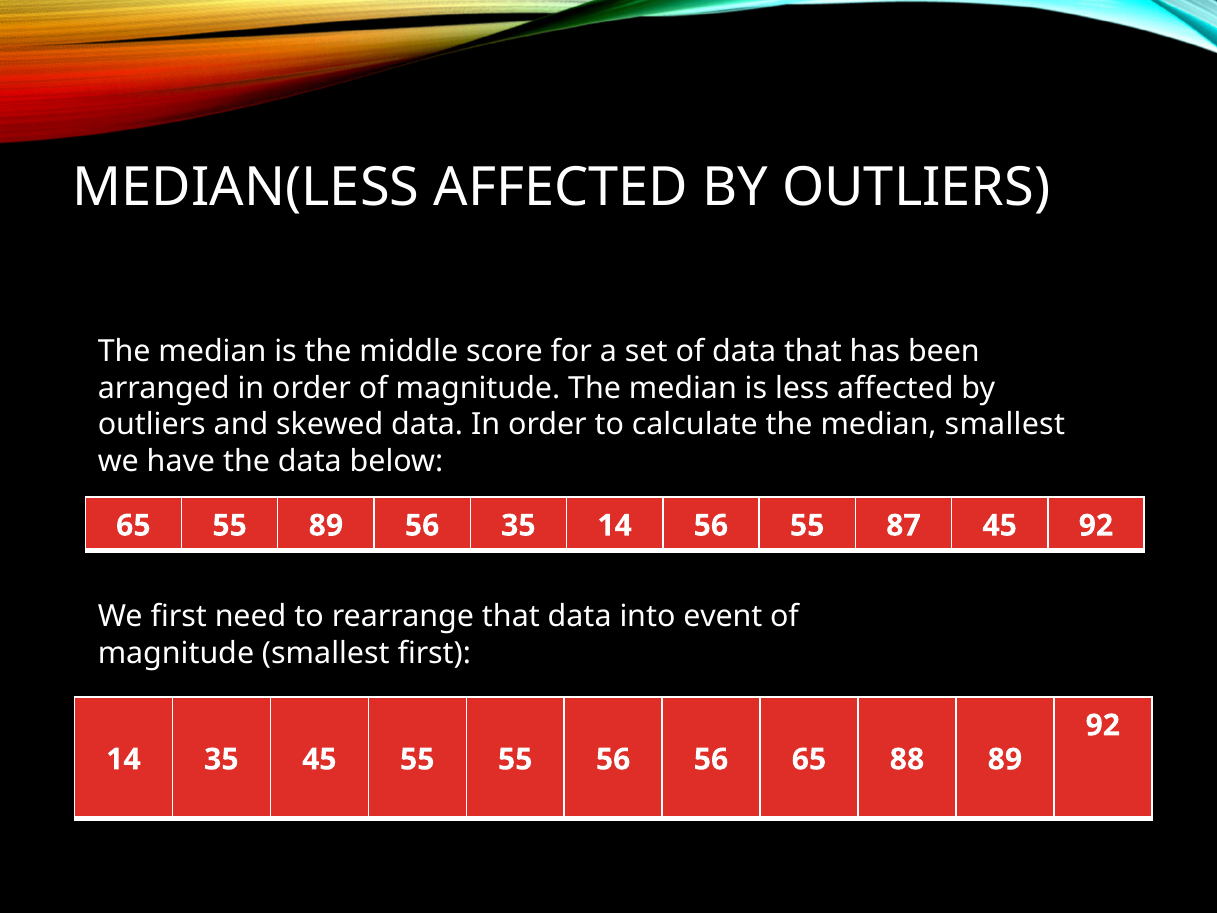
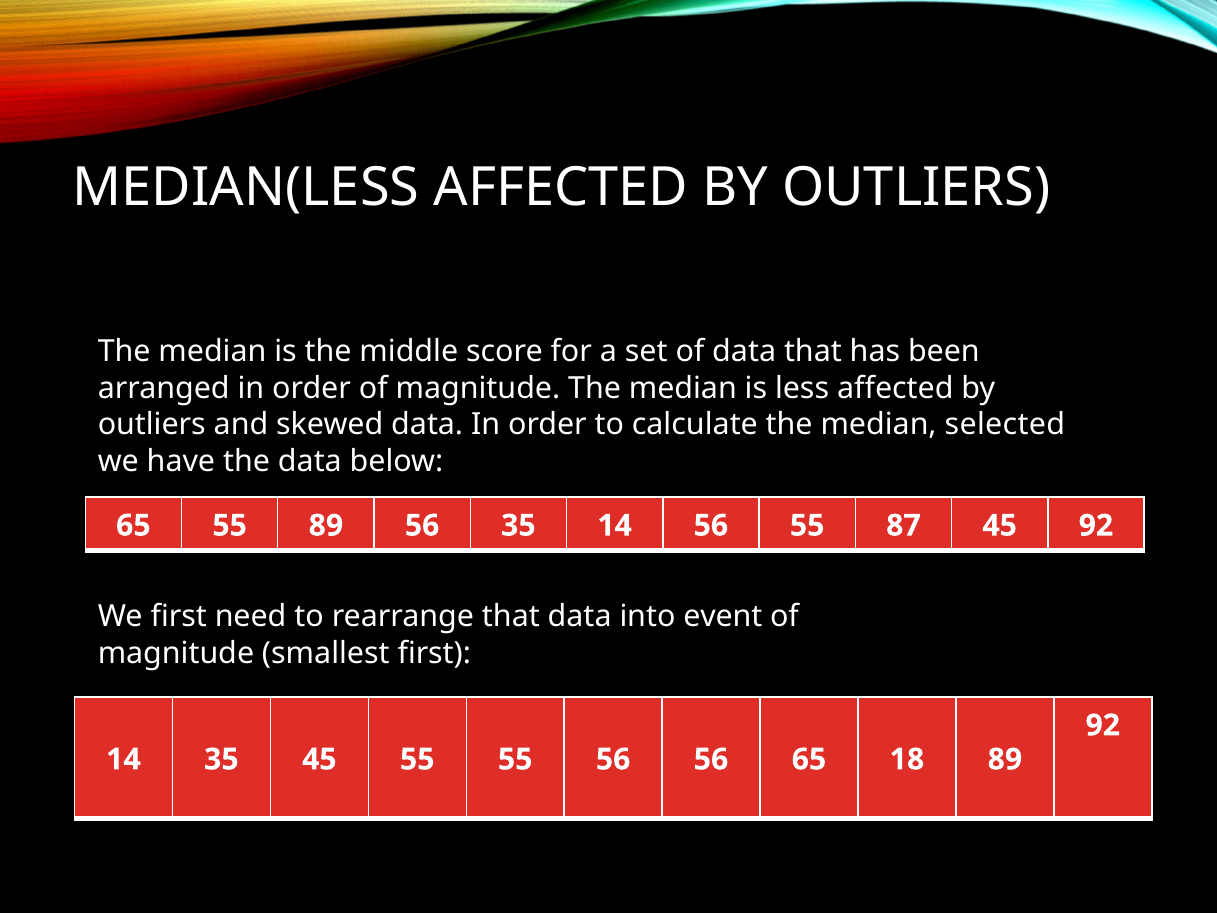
median smallest: smallest -> selected (1005, 425)
88: 88 -> 18 (907, 759)
